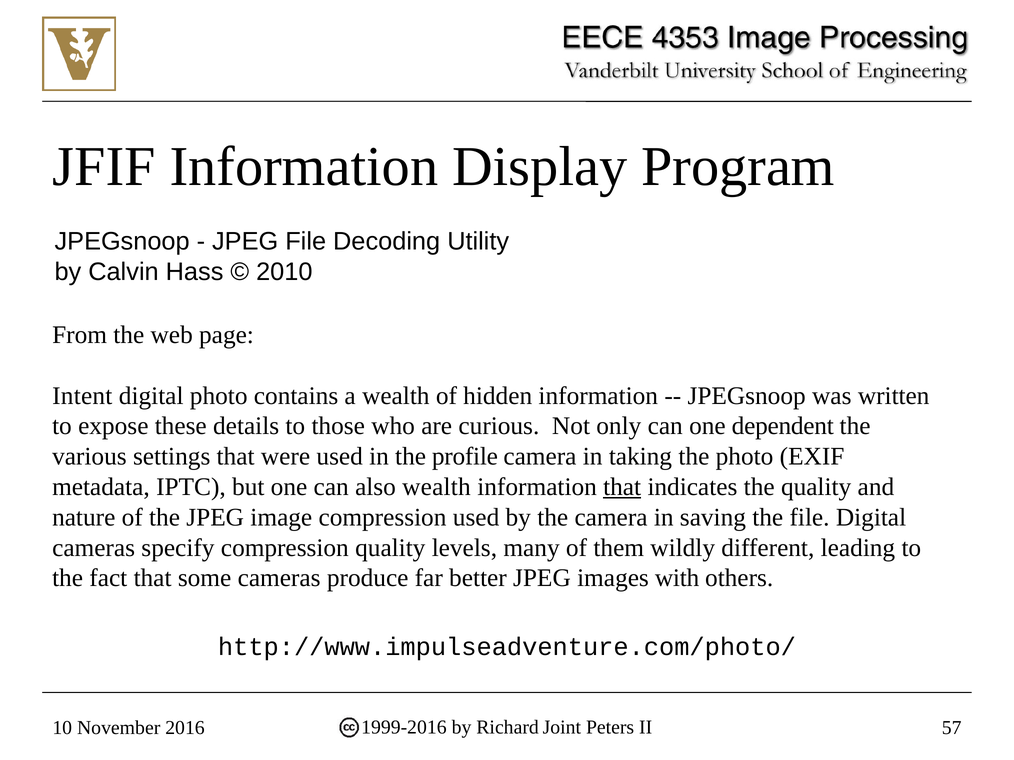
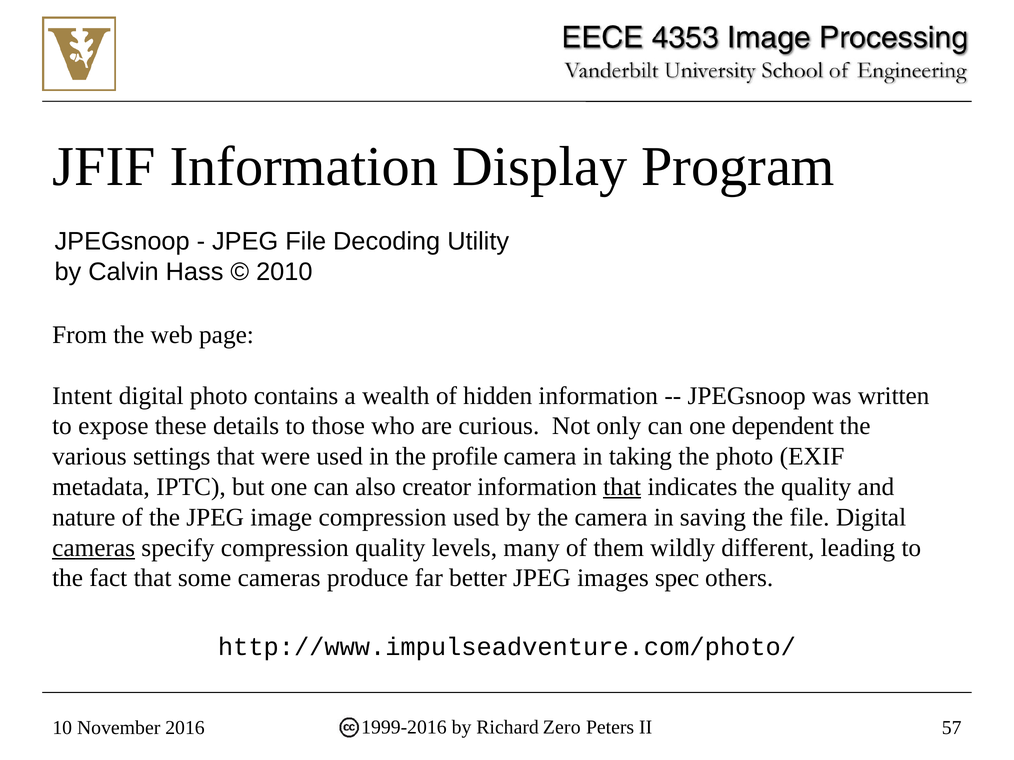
also wealth: wealth -> creator (437, 487)
cameras underline: none -> present (94, 548)
with: with -> spec (677, 578)
Joint: Joint -> Zero (562, 728)
